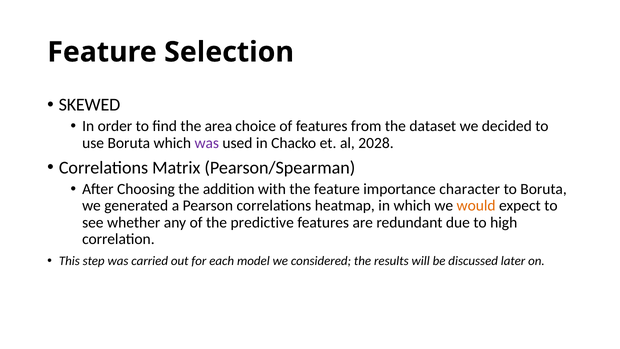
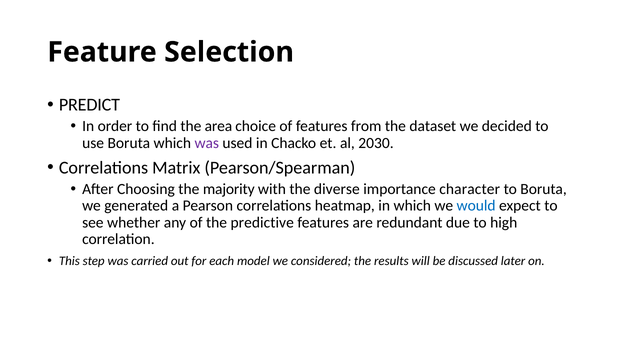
SKEWED: SKEWED -> PREDICT (89, 105)
2028: 2028 -> 2030 (376, 143)
addition: addition -> majority (229, 189)
the feature: feature -> diverse (337, 189)
would colour: orange -> blue (476, 206)
